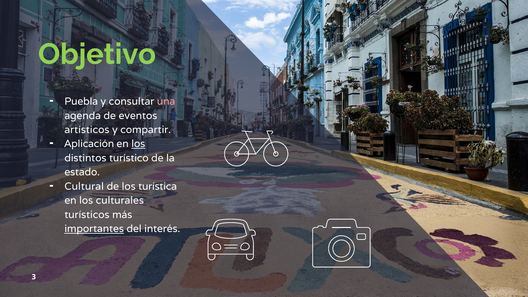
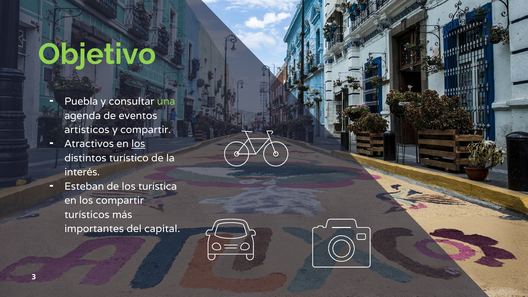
una colour: pink -> light green (166, 101)
Aplicación: Aplicación -> Atractivos (89, 144)
estado: estado -> interés (82, 172)
Cultural: Cultural -> Esteban (84, 186)
los culturales: culturales -> compartir (120, 201)
importantes underline: present -> none (94, 229)
interés: interés -> capital (162, 229)
